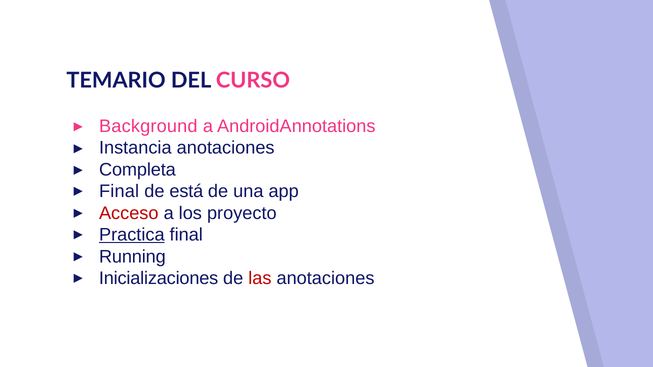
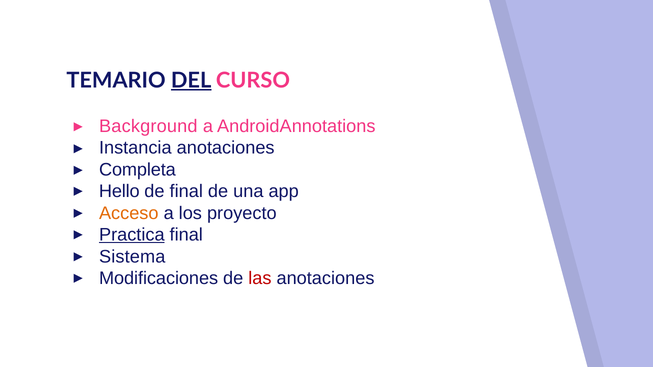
DEL underline: none -> present (191, 80)
Final: Final -> Hello (119, 191)
de está: está -> final (186, 191)
Acceso colour: red -> orange (129, 213)
Running: Running -> Sistema (132, 257)
Inicializaciones: Inicializaciones -> Modificaciones (159, 279)
